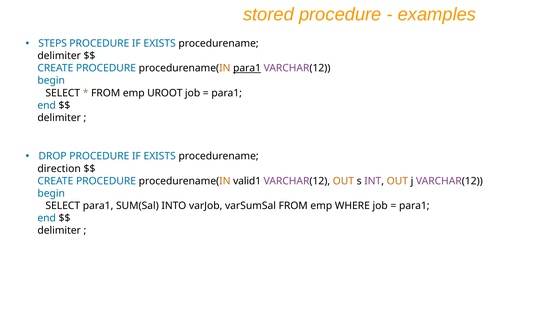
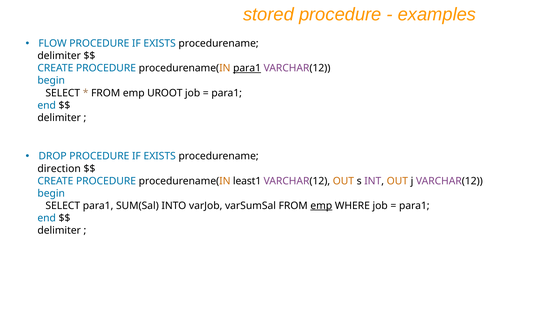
STEPS: STEPS -> FLOW (53, 43)
valid1: valid1 -> least1 (247, 181)
emp underline: none -> present (321, 206)
